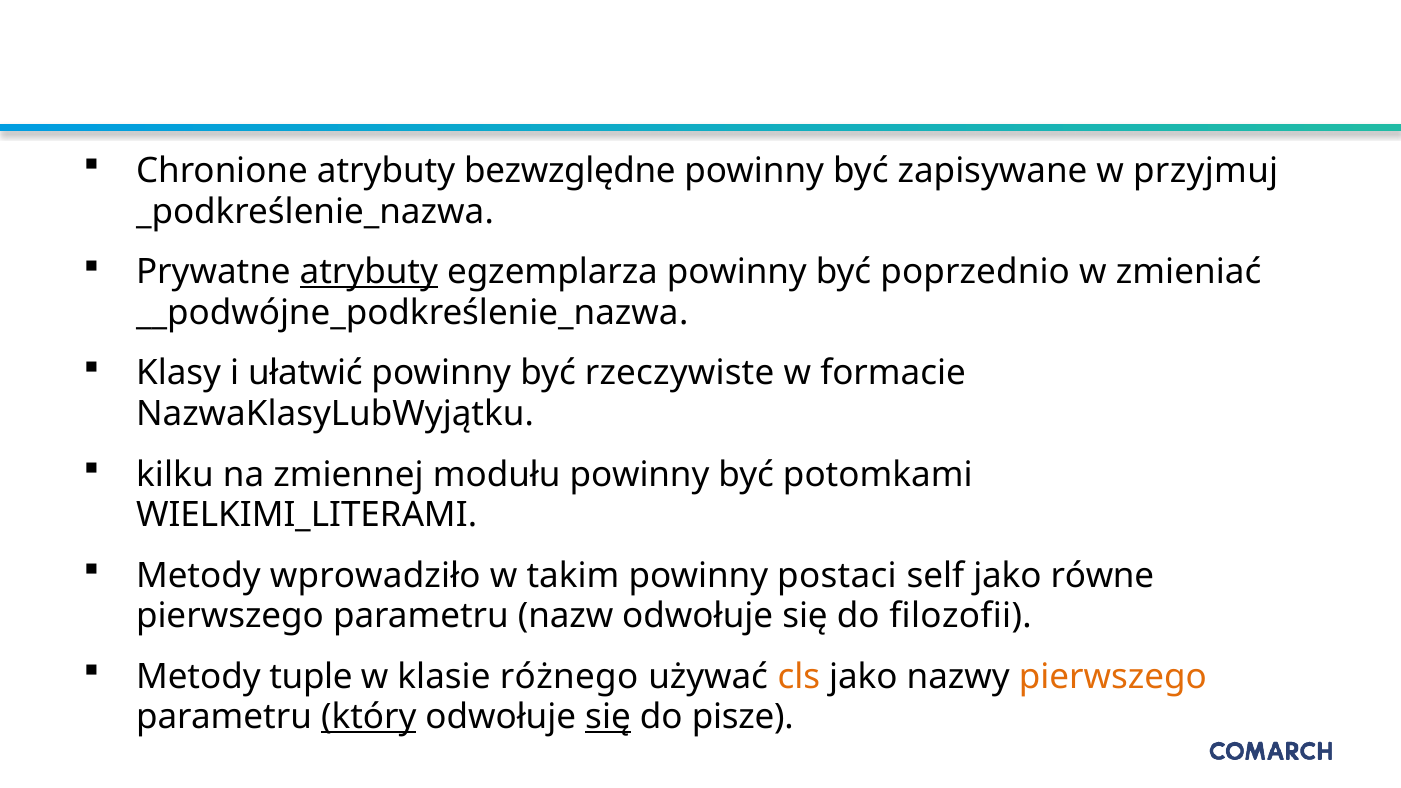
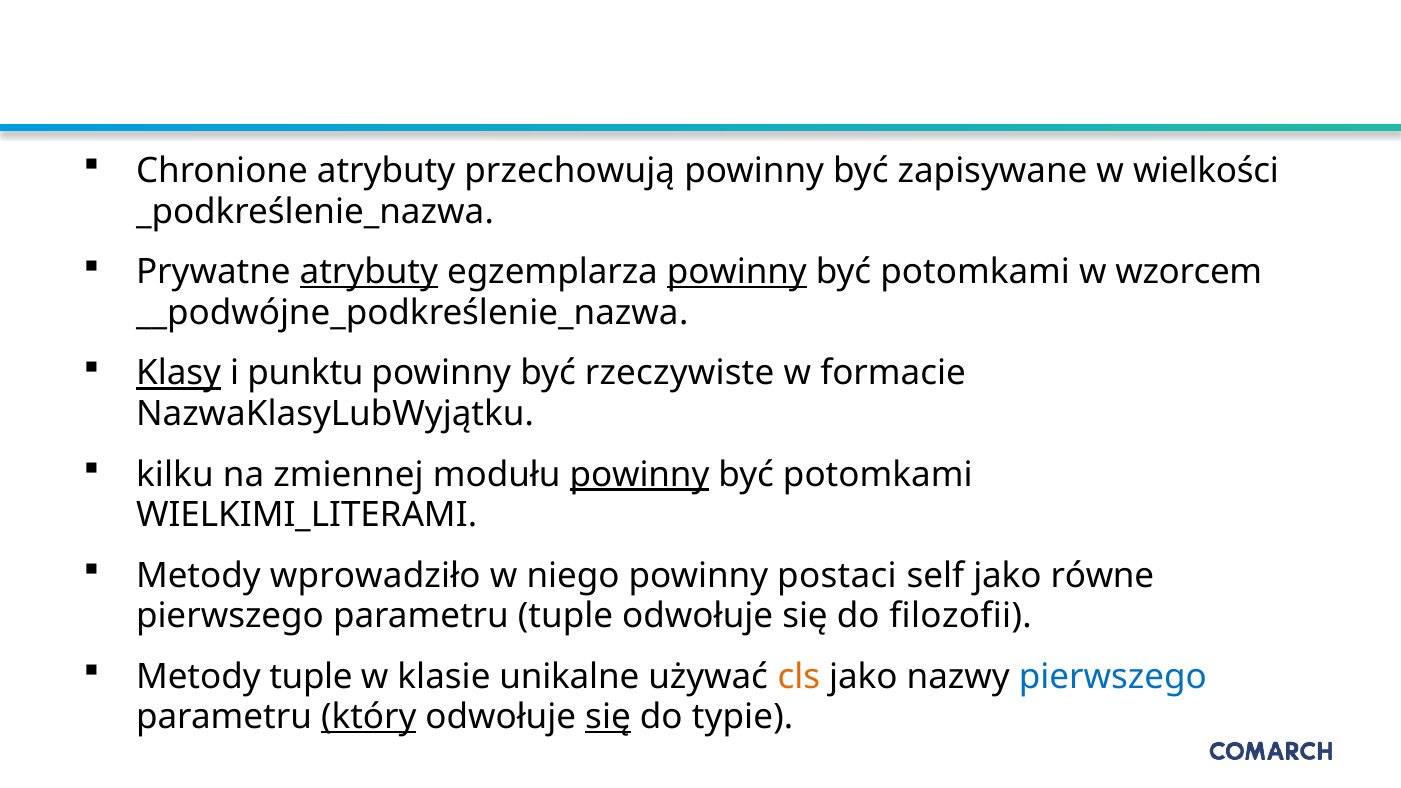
bezwzględne: bezwzględne -> przechowują (570, 171)
przyjmuj: przyjmuj -> wielkości (1206, 171)
powinny underline: none -> present (737, 272)
poprzednio: poprzednio -> potomkami (975, 272)
zmieniać: zmieniać -> wzorcem (1189, 272)
Klasy underline: none -> present (179, 373)
ułatwić: ułatwić -> punktu (305, 373)
powinny underline: none -> present (640, 475)
takim: takim -> niego (573, 576)
parametru nazw: nazw -> tuple (566, 616)
różnego: różnego -> unikalne (569, 677)
pierwszego colour: orange -> blue (1113, 677)
pisze: pisze -> typie (743, 717)
